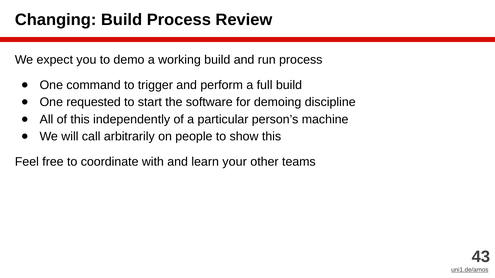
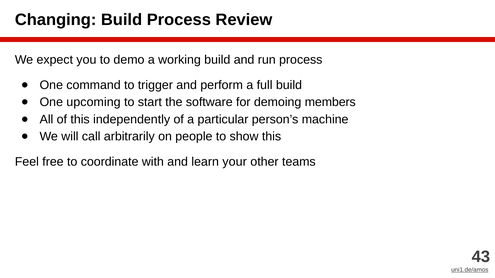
requested: requested -> upcoming (94, 102)
discipline: discipline -> members (330, 102)
